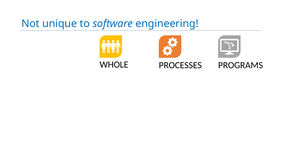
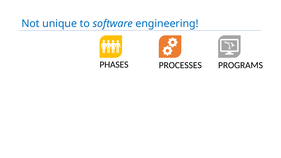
WHOLE: WHOLE -> PHASES (114, 65)
